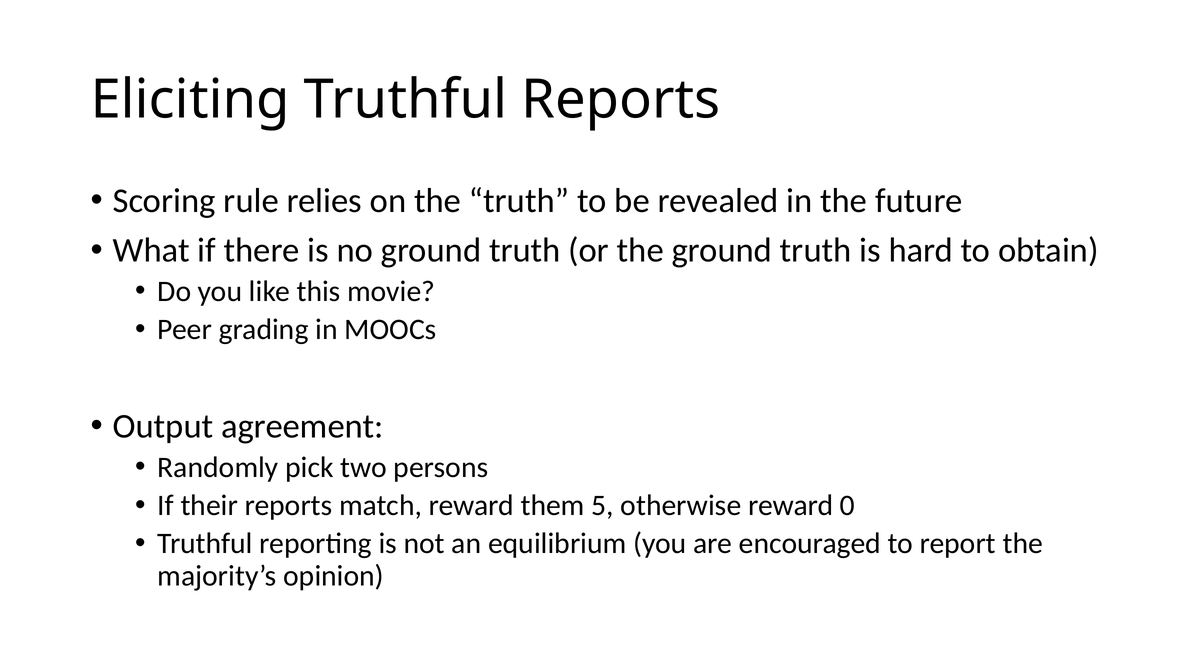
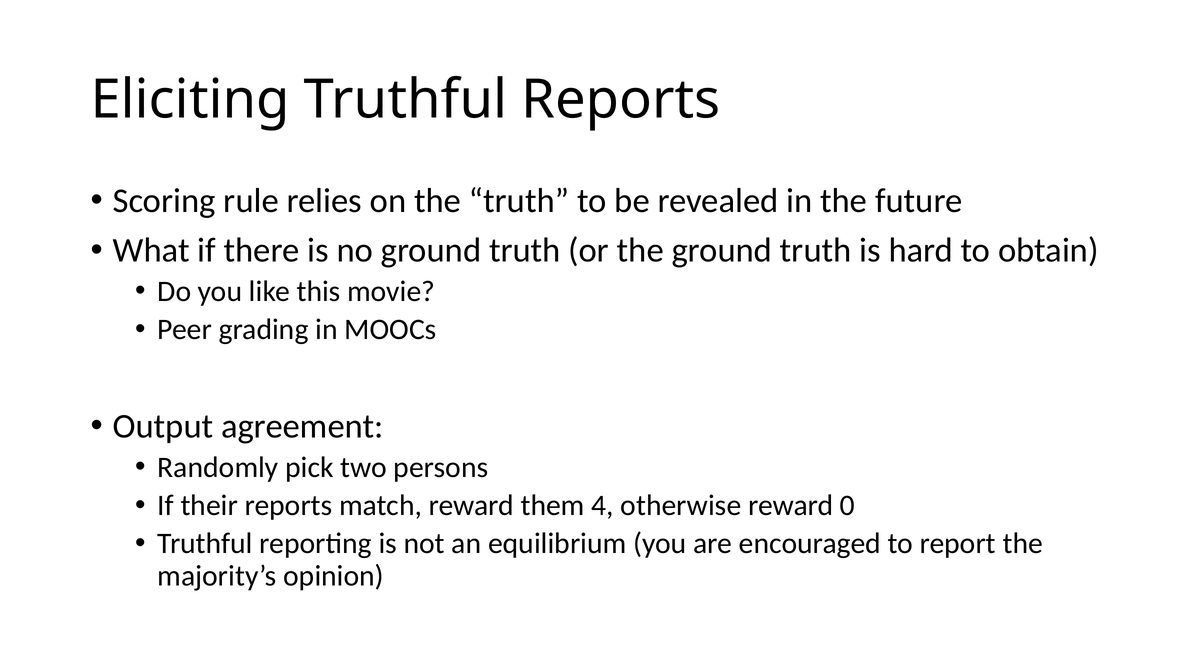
5: 5 -> 4 (603, 506)
